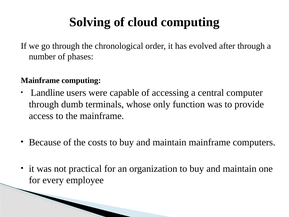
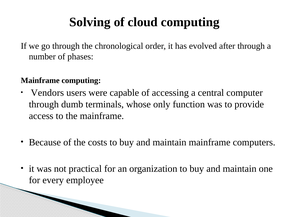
Landline: Landline -> Vendors (47, 93)
